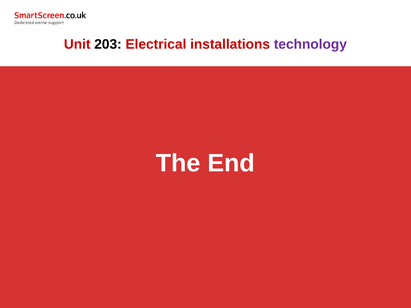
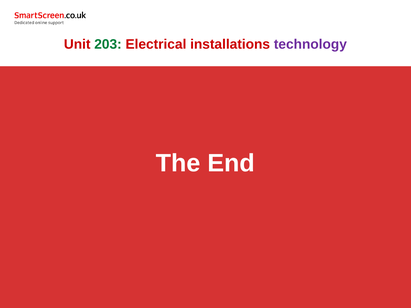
203 colour: black -> green (108, 44)
